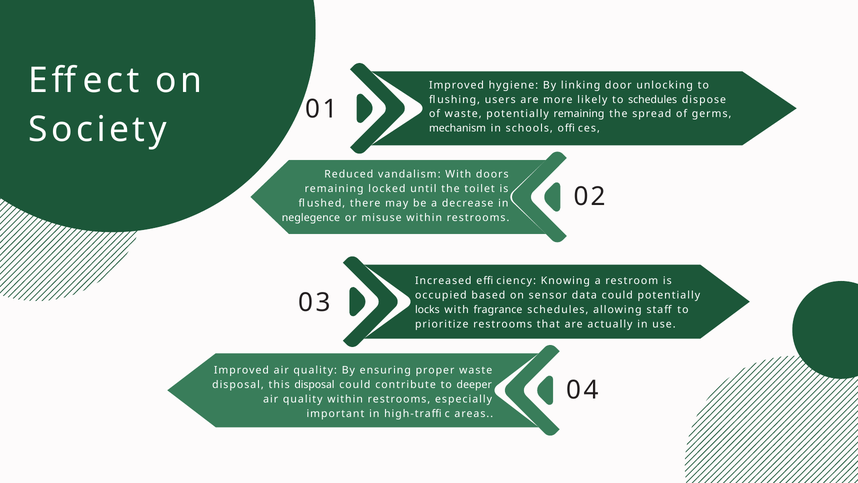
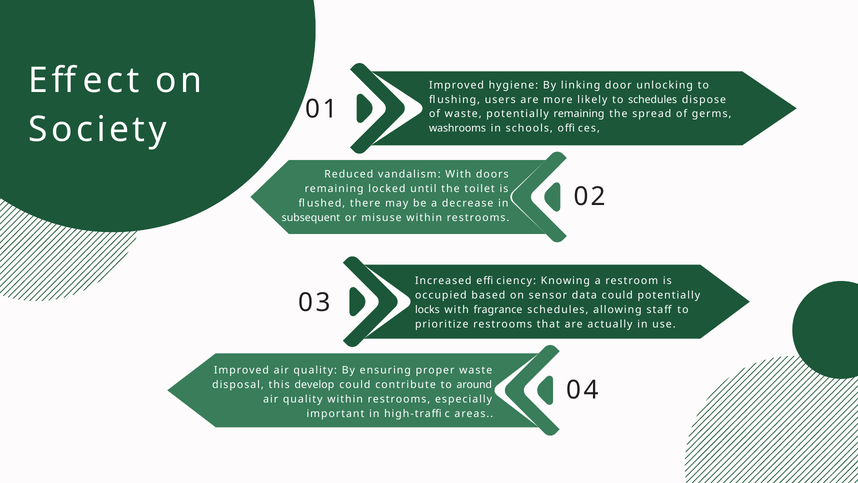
mechanism: mechanism -> washrooms (458, 128)
neglegence: neglegence -> subsequent (311, 218)
this disposal: disposal -> develop (314, 384)
deeper: deeper -> around (474, 384)
